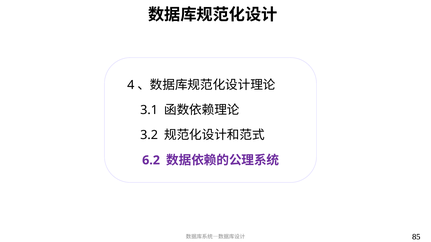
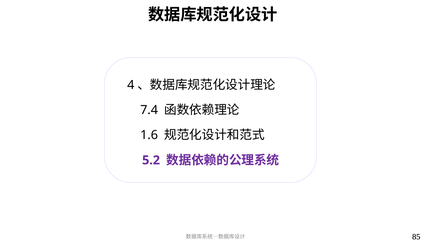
3.1: 3.1 -> 7.4 (149, 110)
3.2: 3.2 -> 1.6 (149, 135)
6.2: 6.2 -> 5.2 (151, 161)
